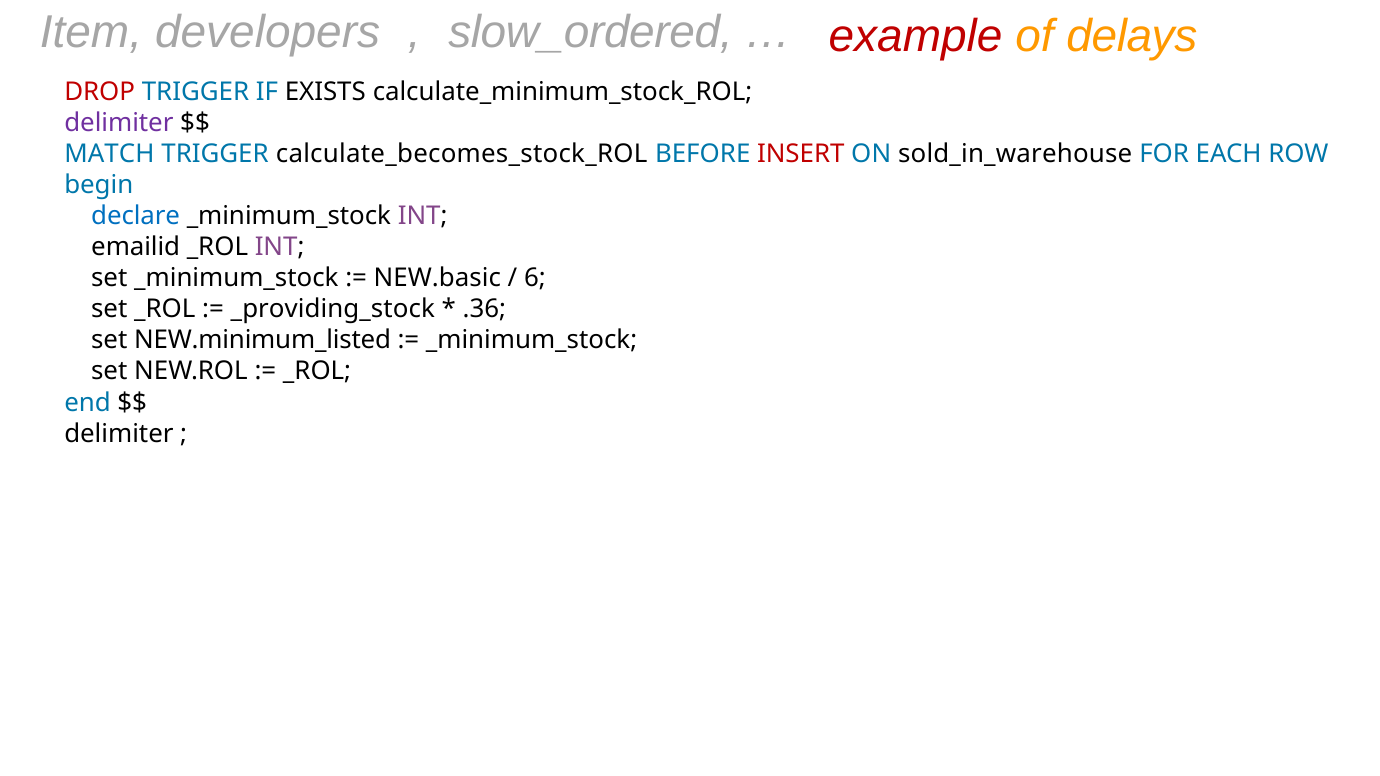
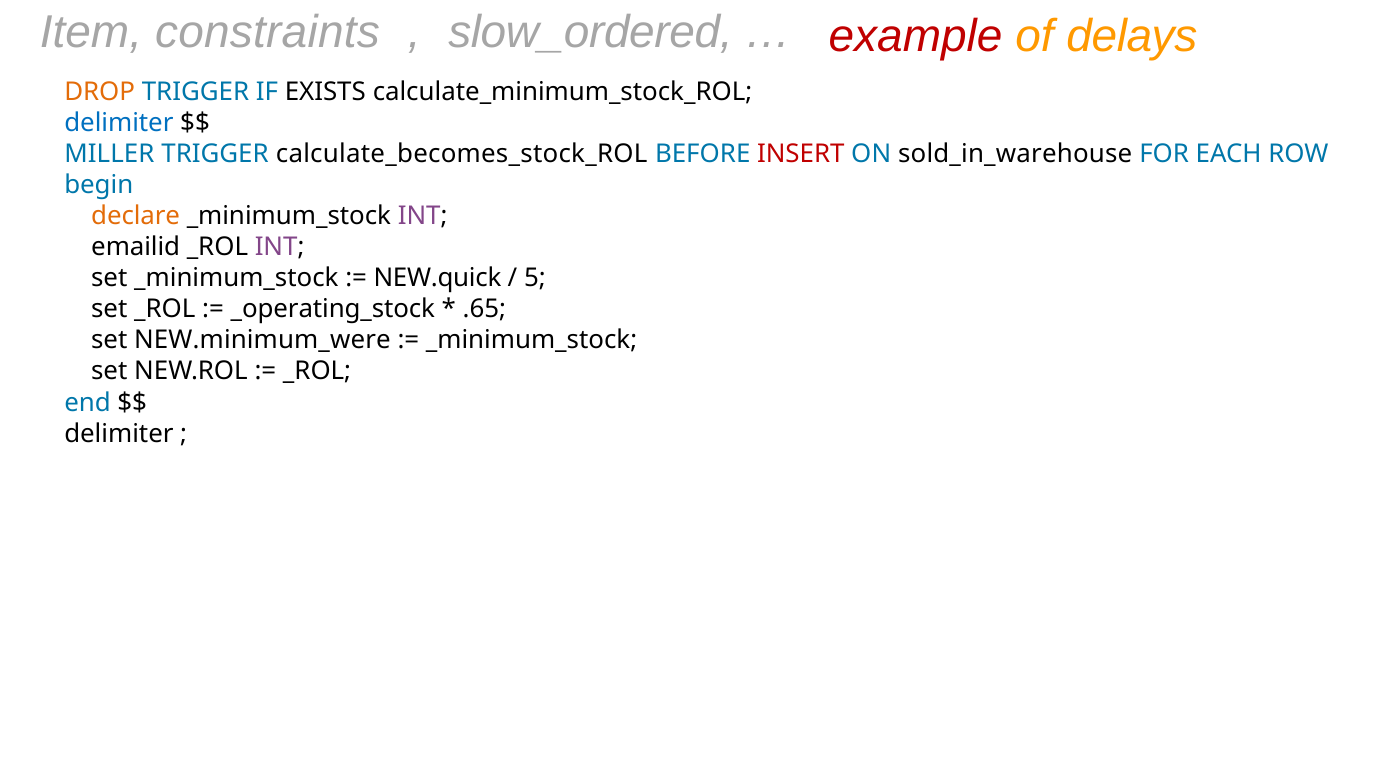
developers: developers -> constraints (267, 33)
DROP colour: red -> orange (100, 92)
delimiter colour: purple -> blue (119, 123)
MATCH: MATCH -> MILLER (109, 154)
declare colour: blue -> orange (136, 216)
NEW.basic: NEW.basic -> NEW.quick (437, 278)
6: 6 -> 5 (535, 278)
_providing_stock: _providing_stock -> _operating_stock (333, 309)
.36: .36 -> .65 (484, 309)
NEW.minimum_listed: NEW.minimum_listed -> NEW.minimum_were (262, 341)
